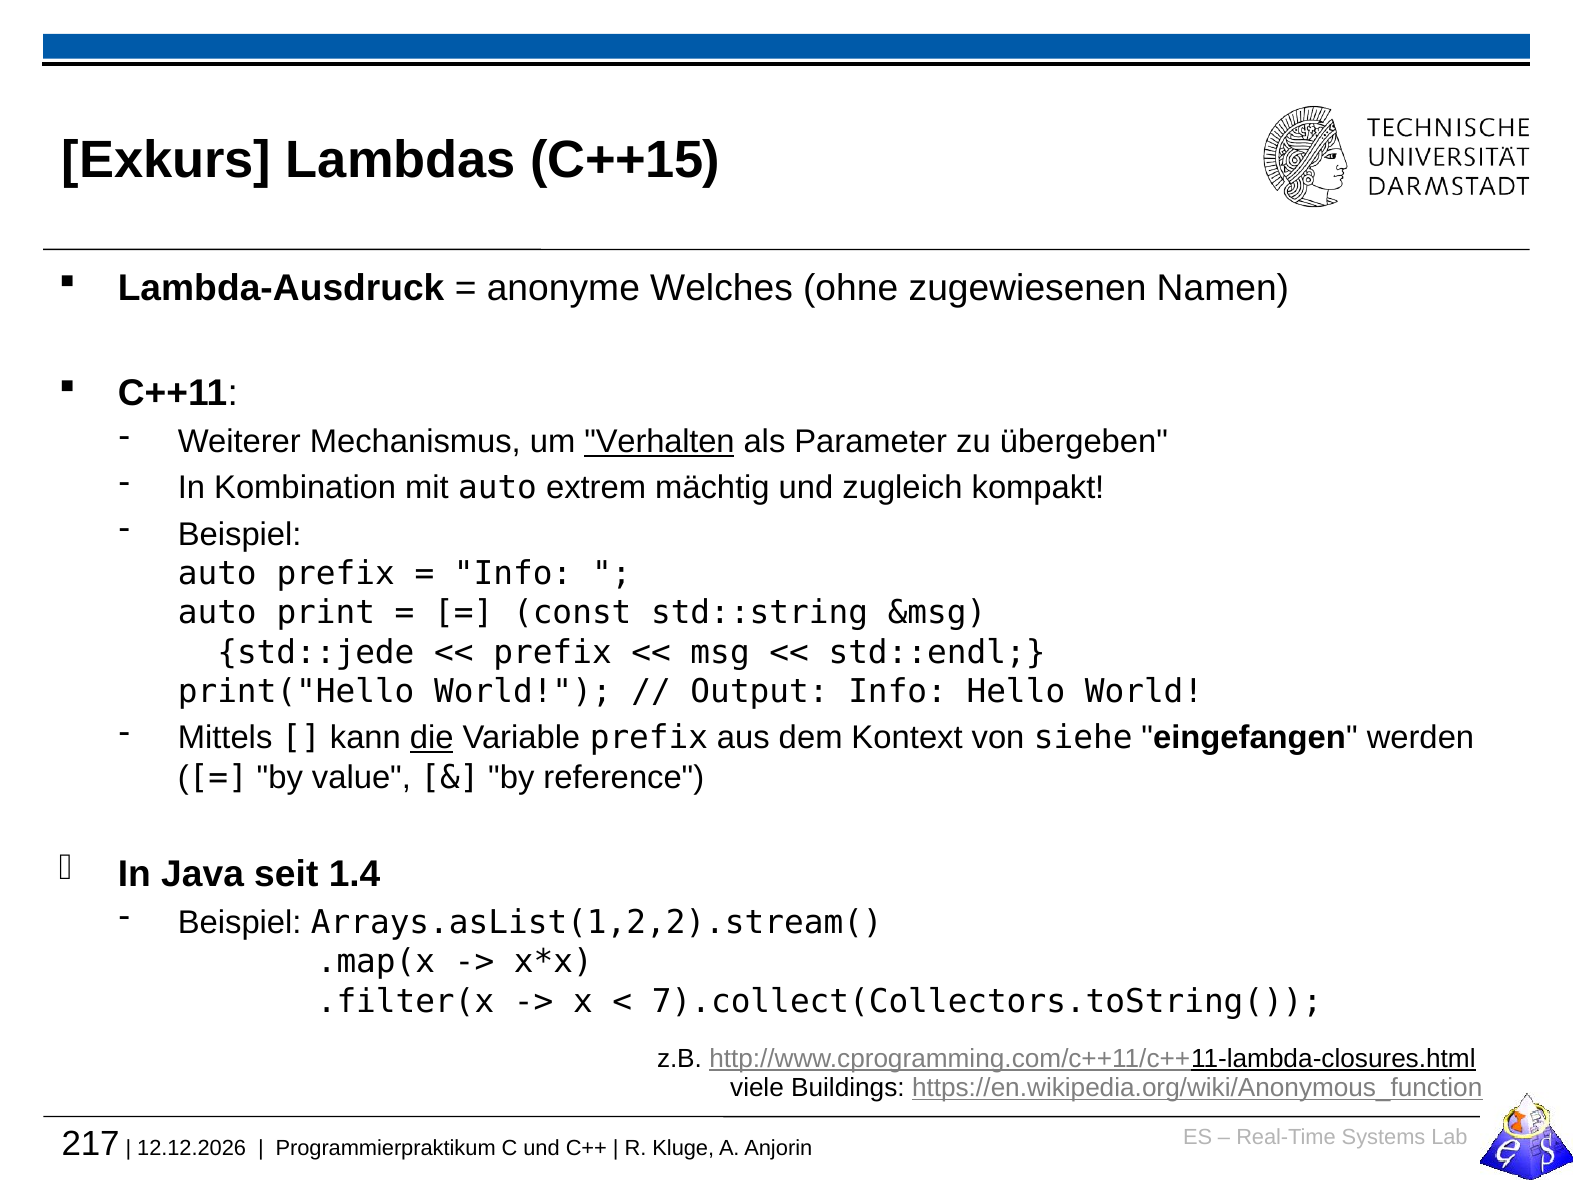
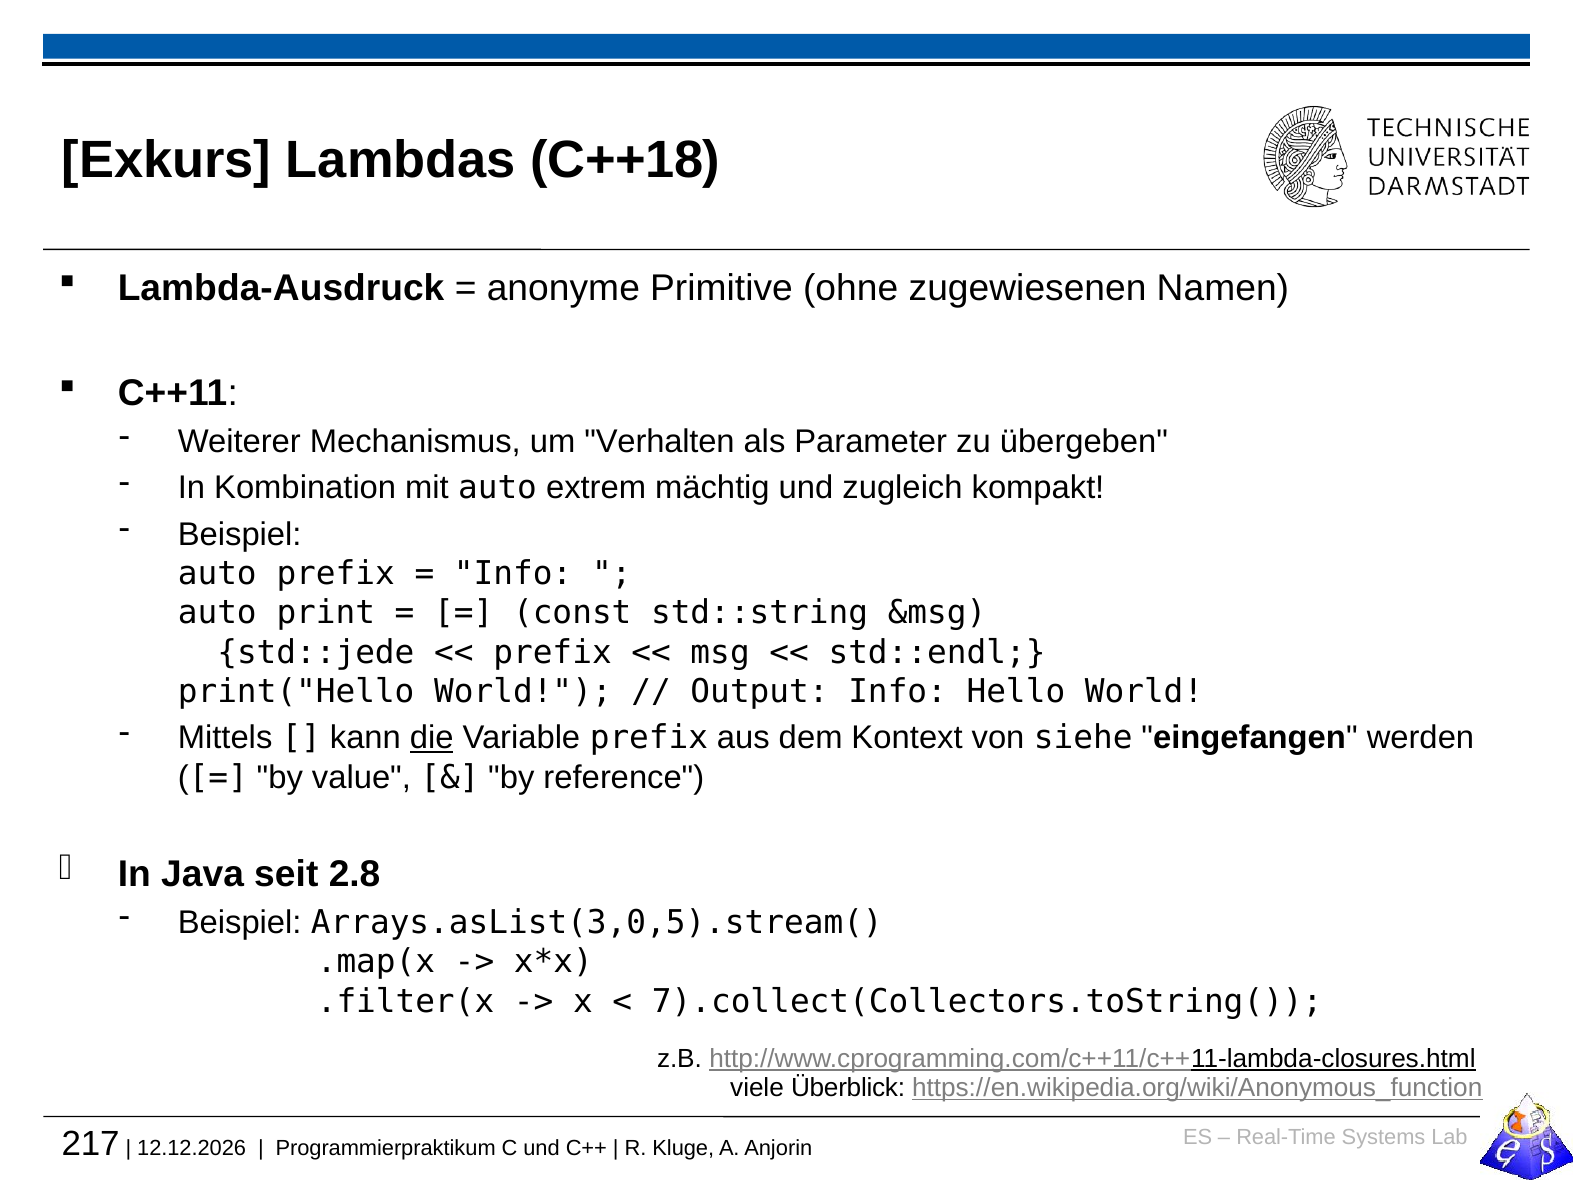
C++15: C++15 -> C++18 (625, 160)
Welches: Welches -> Primitive (722, 288)
Verhalten underline: present -> none (659, 442)
1.4: 1.4 -> 2.8 (355, 874)
Arrays.asList(1,2,2).stream(: Arrays.asList(1,2,2).stream( -> Arrays.asList(3,0,5).stream( (597, 922)
Buildings: Buildings -> Überblick (848, 1088)
